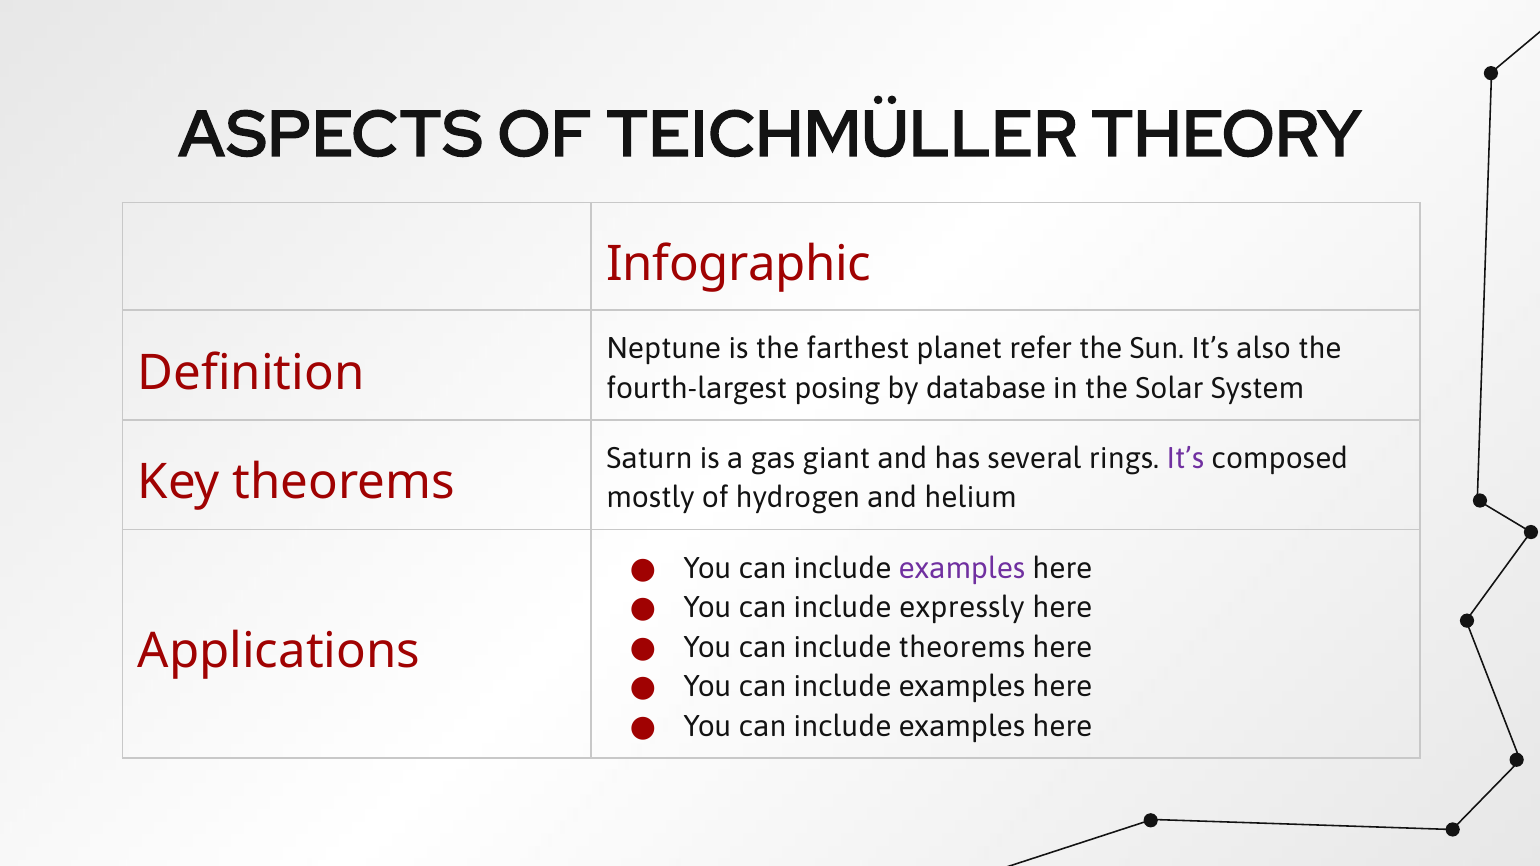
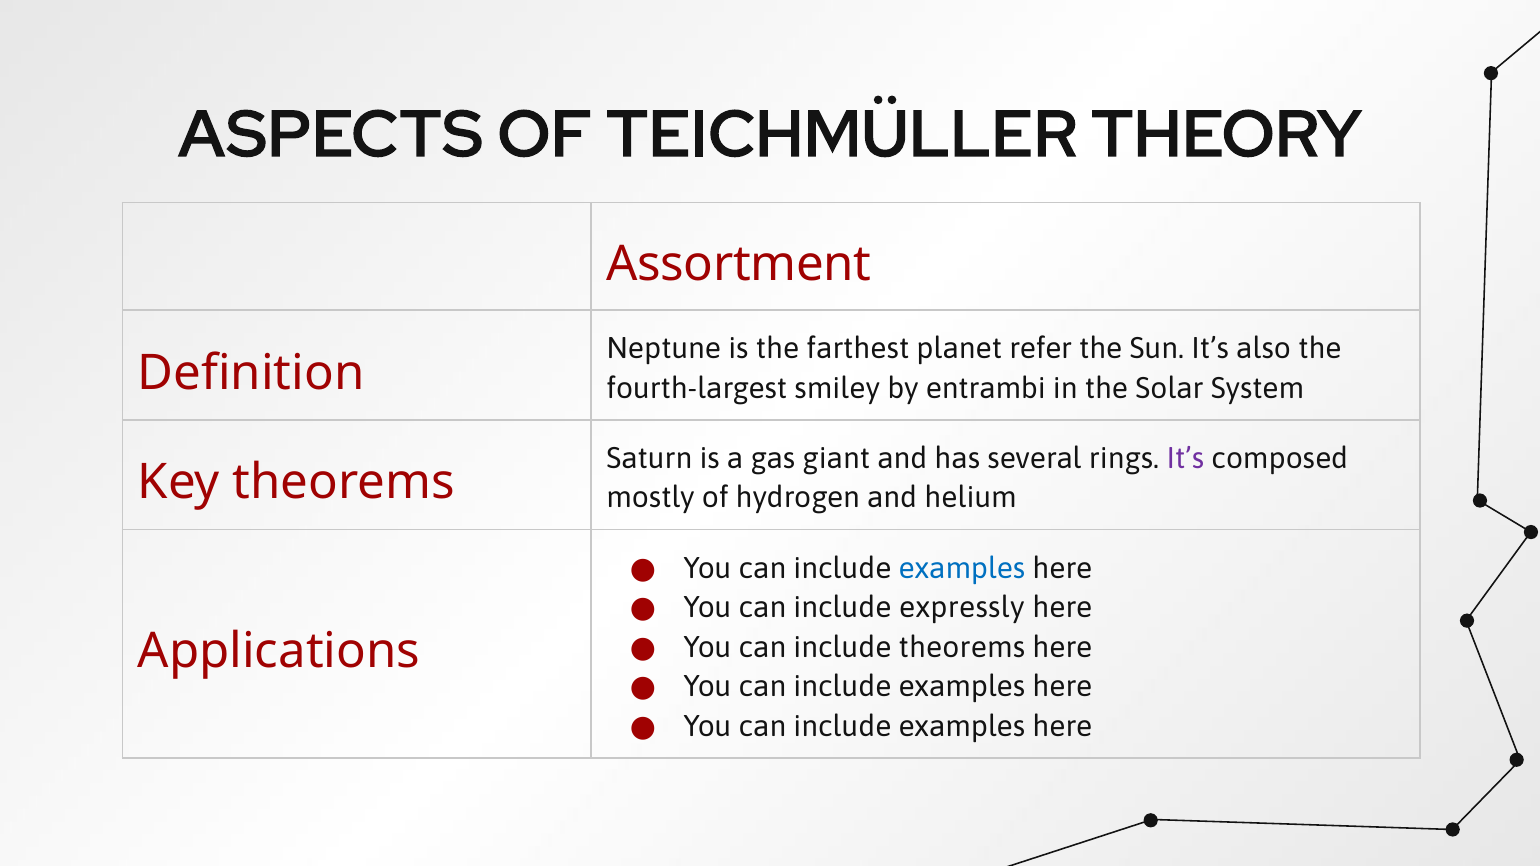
Infographic: Infographic -> Assortment (739, 264)
posing: posing -> smiley (837, 388)
database: database -> entrambi (986, 388)
examples colour: purple -> blue (962, 568)
